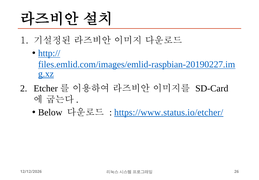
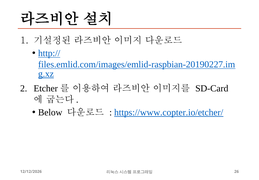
https://www.status.io/etcher/: https://www.status.io/etcher/ -> https://www.copter.io/etcher/ (169, 112)
